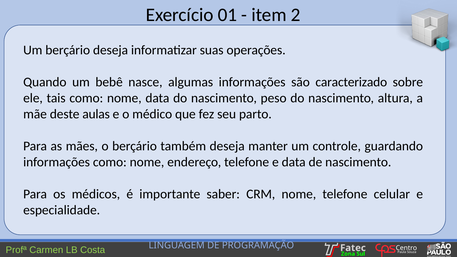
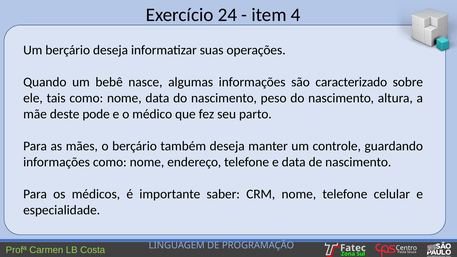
01: 01 -> 24 (227, 15)
2: 2 -> 4 (296, 15)
aulas: aulas -> pode (96, 114)
